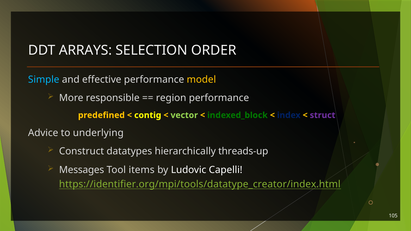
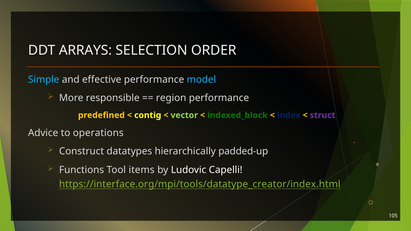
model colour: yellow -> light blue (201, 80)
underlying: underlying -> operations (98, 133)
threads-up: threads-up -> padded-up (243, 151)
Messages: Messages -> Functions (82, 170)
https://identifier.org/mpi/tools/datatype_creator/index.html: https://identifier.org/mpi/tools/datatype_creator/index.html -> https://interface.org/mpi/tools/datatype_creator/index.html (200, 184)
